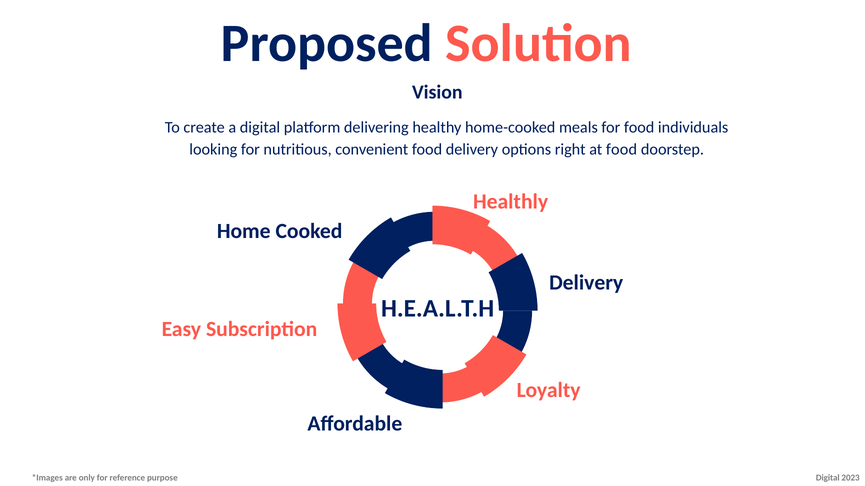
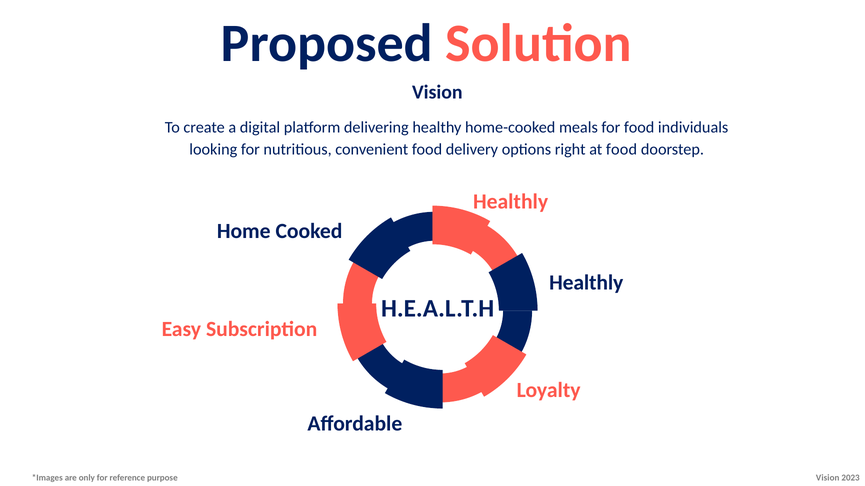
Delivery: Delivery -> Healthly (586, 283)
purpose Digital: Digital -> Vision (828, 478)
